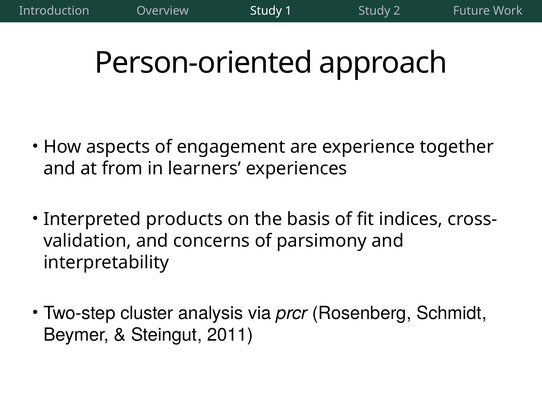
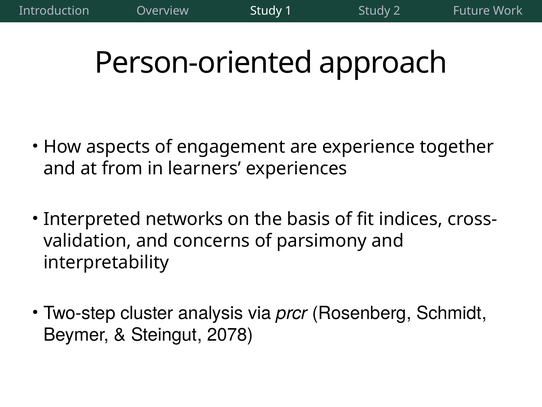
products: products -> networks (184, 219)
2011: 2011 -> 2078 (230, 335)
